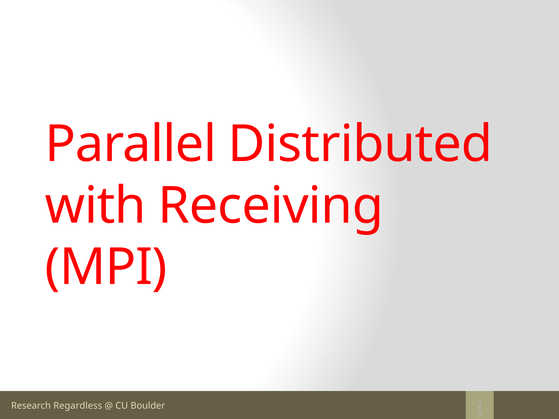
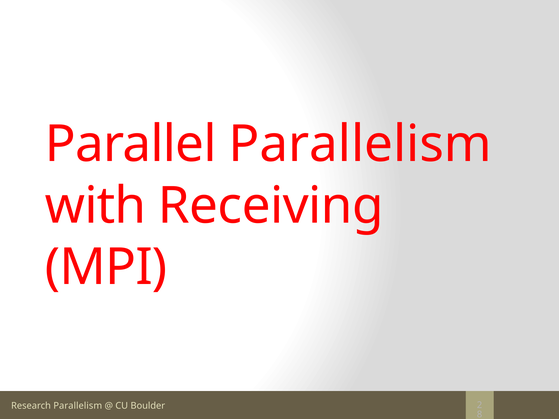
Parallel Distributed: Distributed -> Parallelism (360, 144)
Regardless: Regardless -> Parallelism (78, 406)
